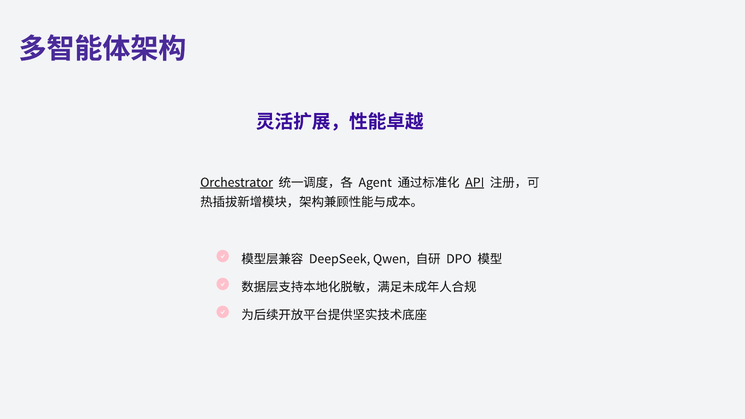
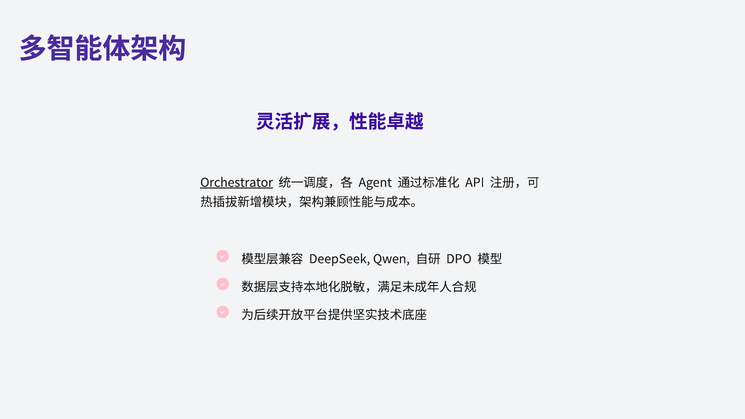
API underline: present -> none (475, 183)
